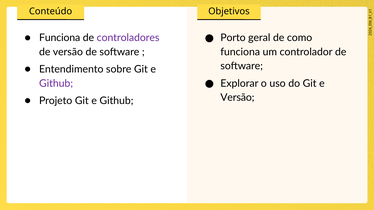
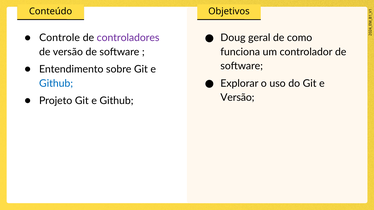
Porto: Porto -> Doug (233, 38)
Funciona: Funciona -> Controle (60, 38)
Github colour: purple -> blue (56, 84)
